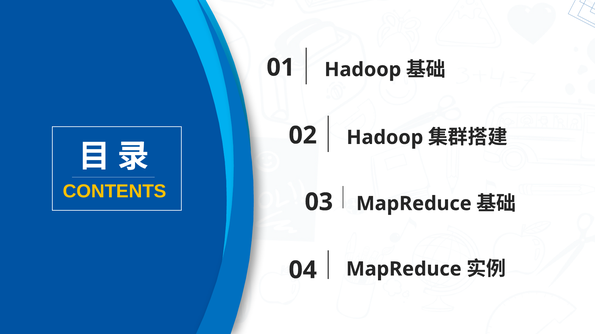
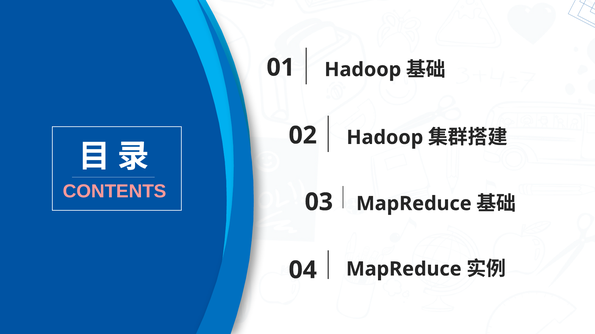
CONTENTS colour: yellow -> pink (115, 192)
